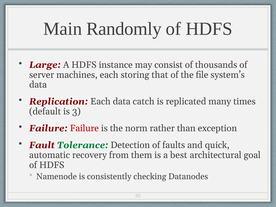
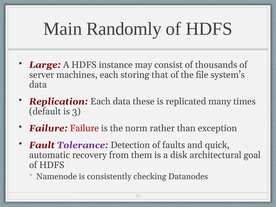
catch: catch -> these (144, 102)
Tolerance colour: green -> purple (83, 145)
best: best -> disk (179, 155)
